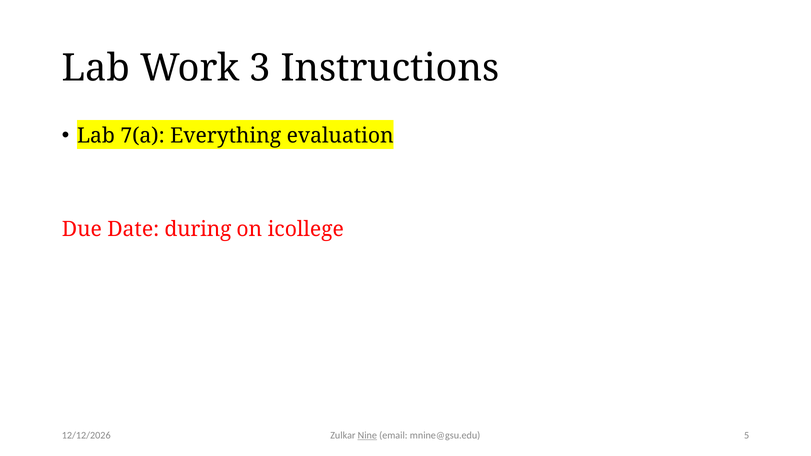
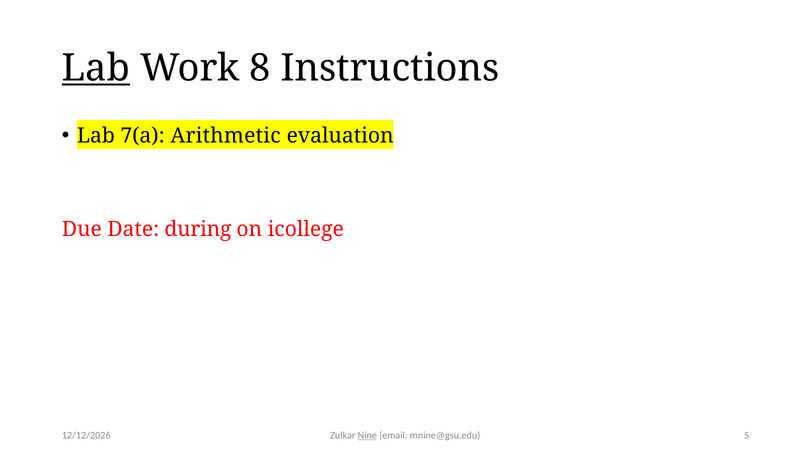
Lab underline: none -> present (96, 68)
3: 3 -> 8 (260, 68)
Everything: Everything -> Arithmetic (226, 136)
